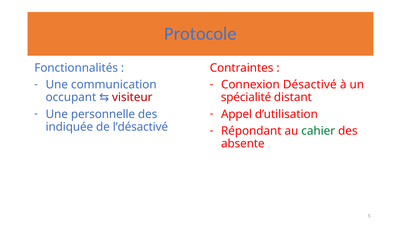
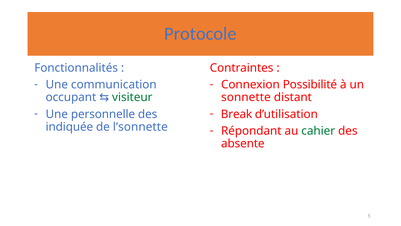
Désactivé: Désactivé -> Possibilité (310, 85)
visiteur colour: red -> green (132, 97)
spécialité: spécialité -> sonnette (246, 97)
Appel: Appel -> Break (237, 114)
l’désactivé: l’désactivé -> l’sonnette (140, 127)
